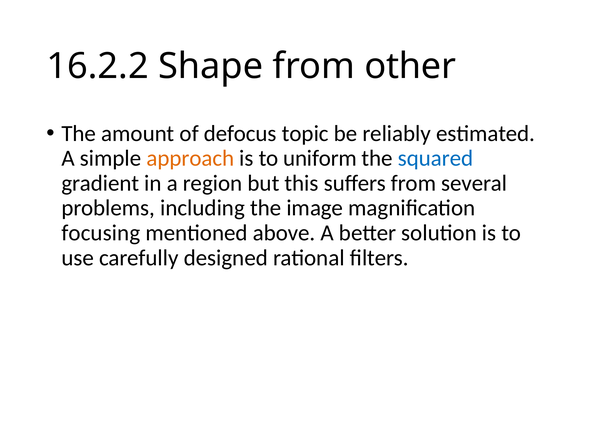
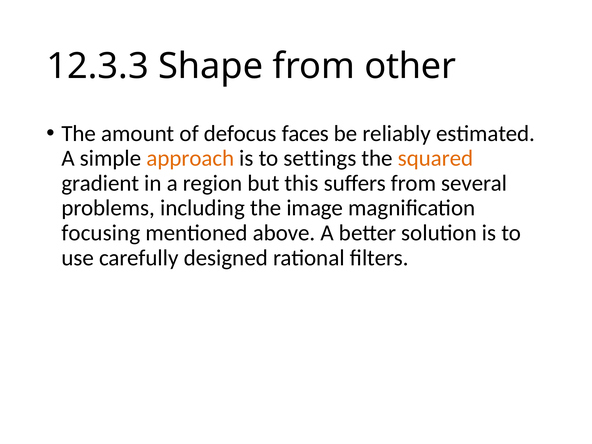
16.2.2: 16.2.2 -> 12.3.3 (98, 66)
topic: topic -> faces (305, 133)
uniform: uniform -> settings (320, 158)
squared colour: blue -> orange (436, 158)
